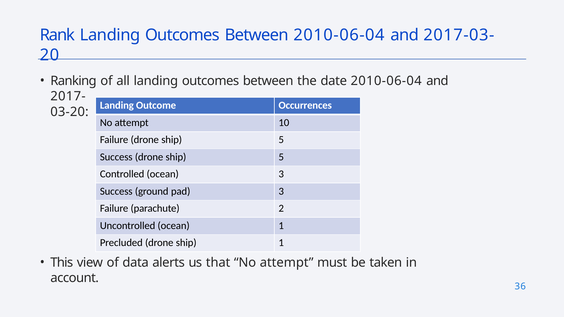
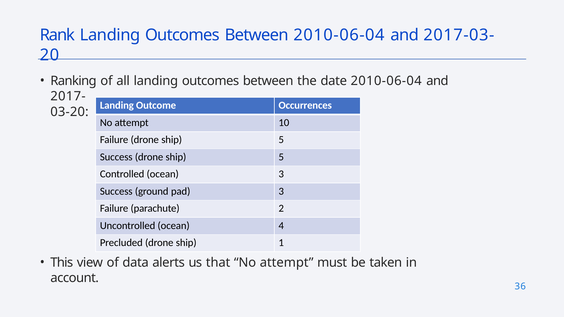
ocean 1: 1 -> 4 (281, 226)
